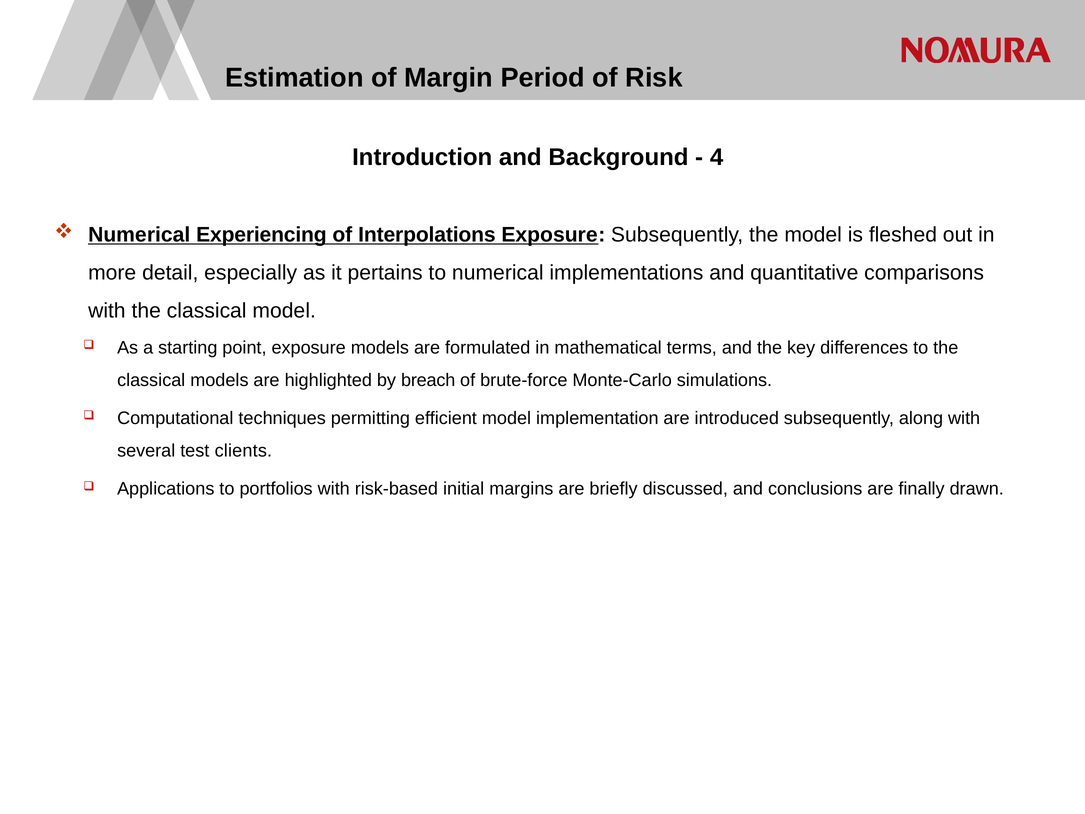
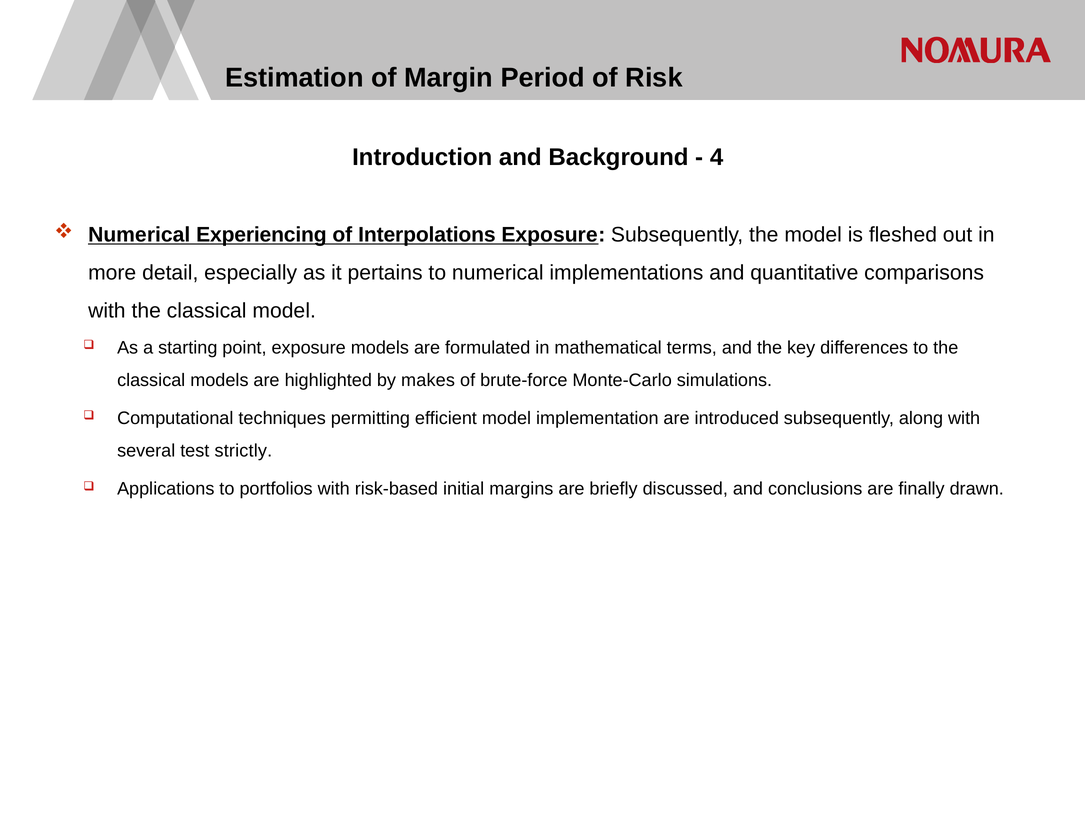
breach: breach -> makes (428, 380)
clients: clients -> strictly (243, 451)
